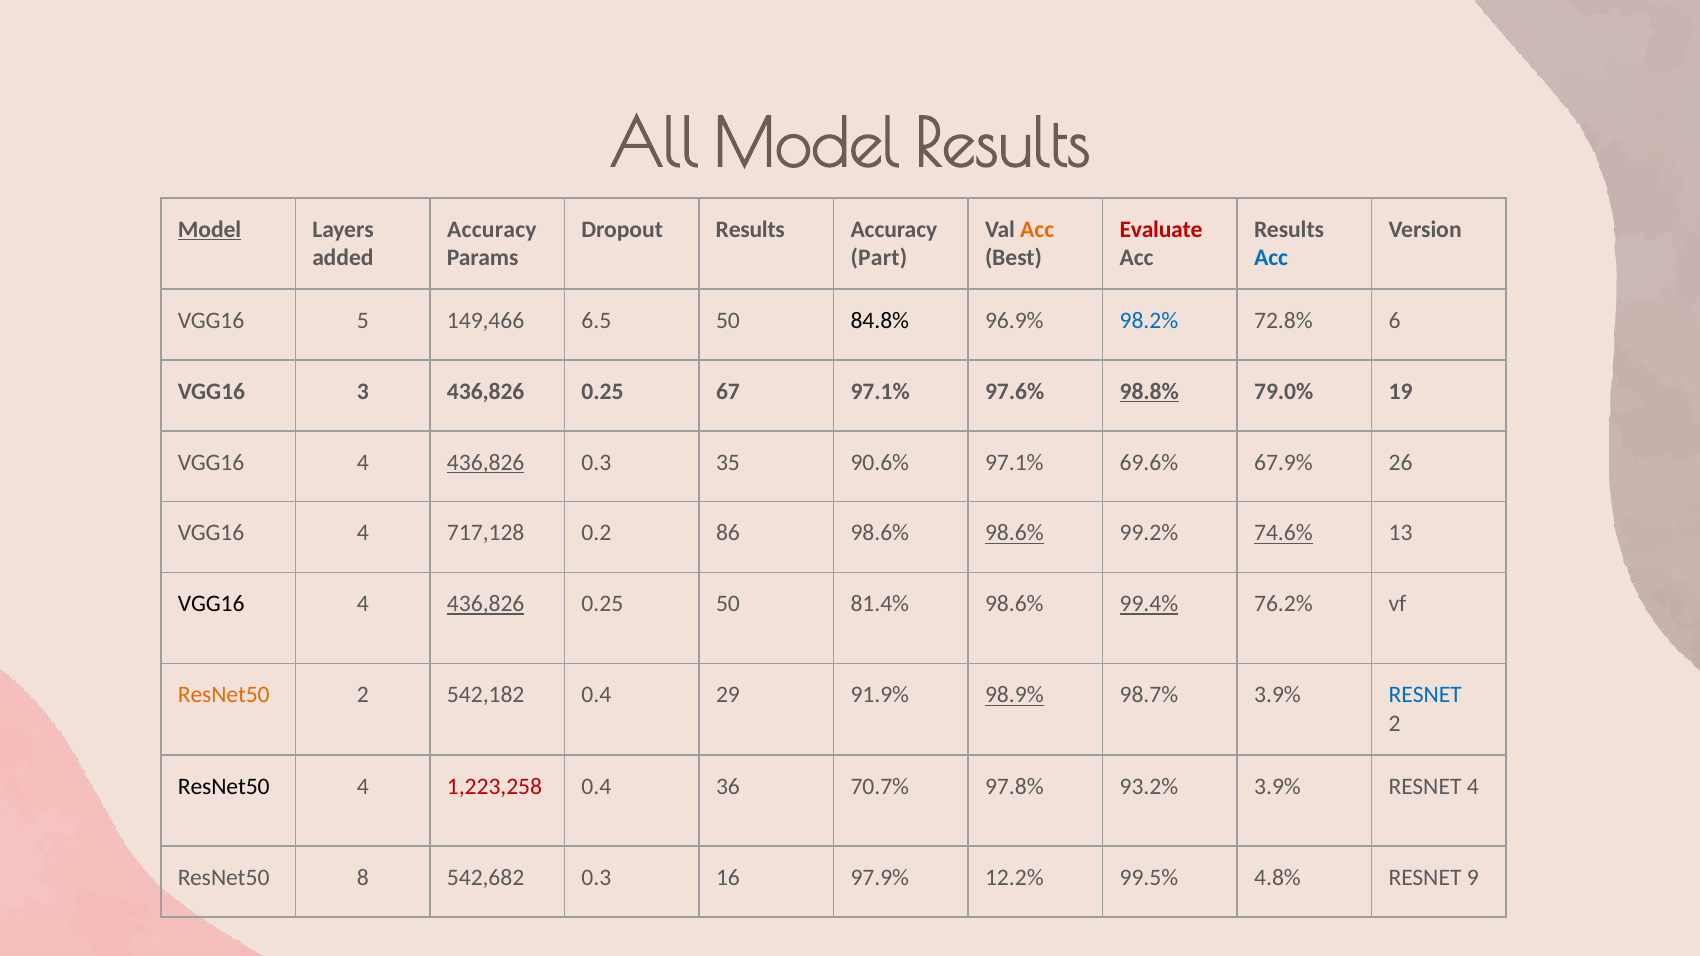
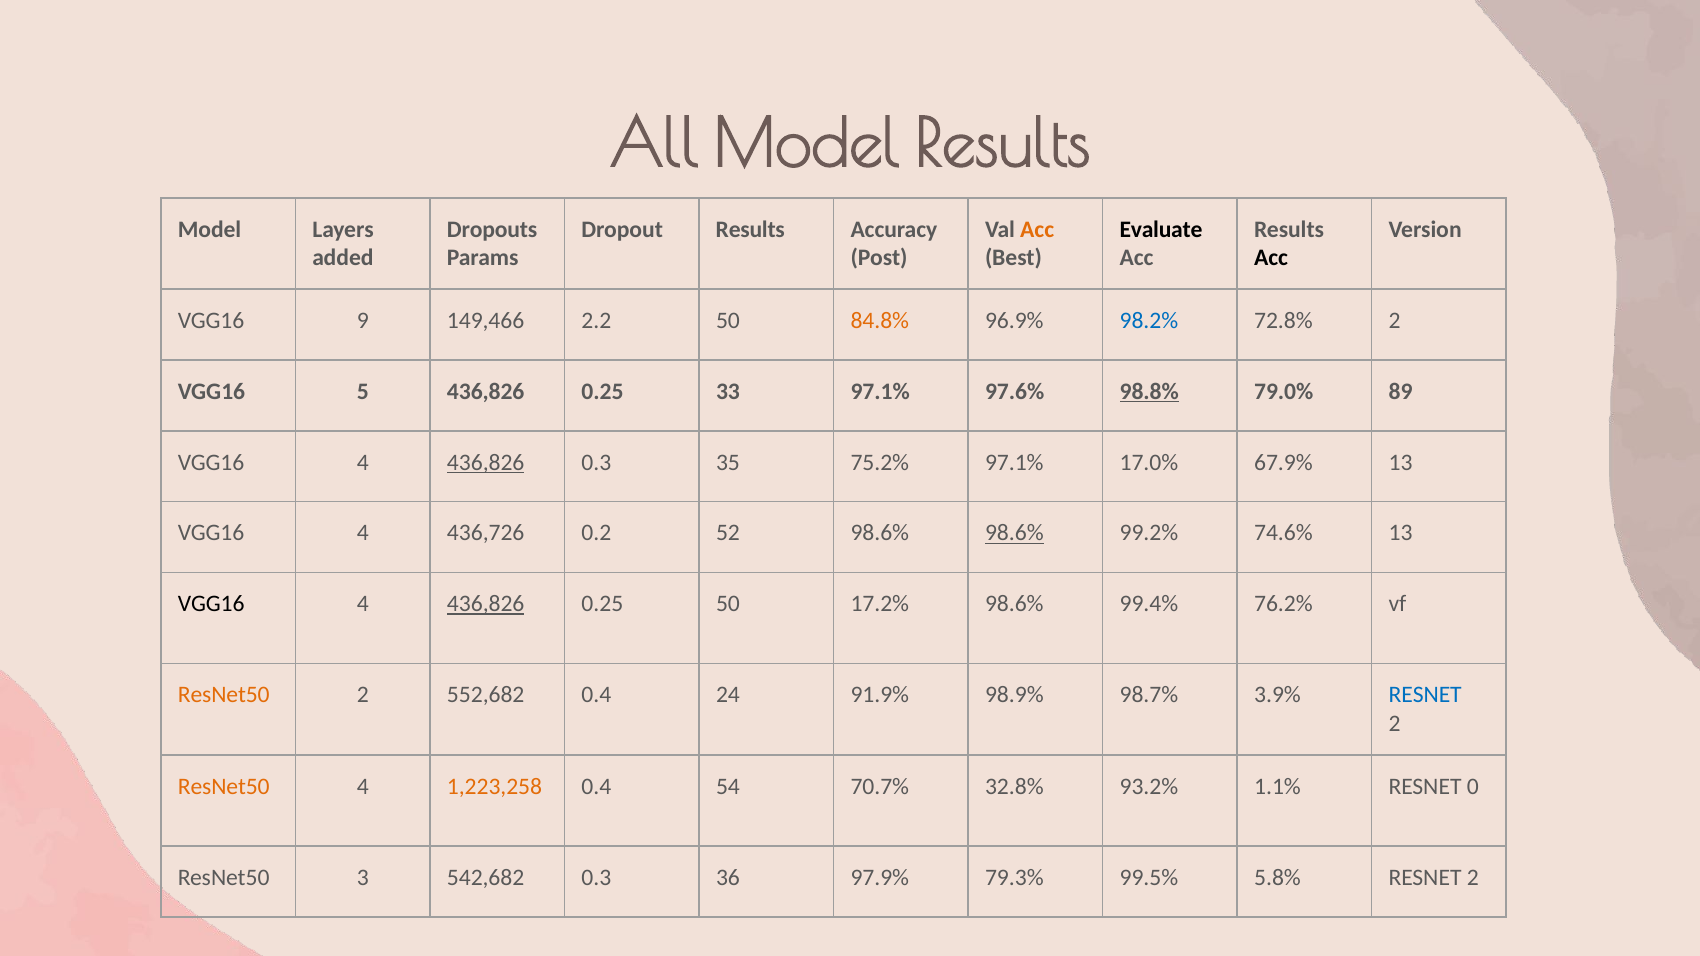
Model underline: present -> none (210, 230)
Accuracy: Accuracy -> Dropouts (492, 230)
Evaluate colour: red -> black (1161, 230)
Part: Part -> Post (879, 258)
Acc colour: blue -> black (1271, 258)
5: 5 -> 9 (363, 321)
6.5: 6.5 -> 2.2 (596, 321)
84.8% colour: black -> orange (880, 321)
72.8% 6: 6 -> 2 (1395, 321)
3: 3 -> 5 (363, 392)
67: 67 -> 33 (728, 392)
19: 19 -> 89 (1401, 392)
90.6%: 90.6% -> 75.2% (880, 462)
69.6%: 69.6% -> 17.0% (1149, 462)
67.9% 26: 26 -> 13 (1401, 462)
717,128: 717,128 -> 436,726 (486, 533)
86: 86 -> 52 (728, 533)
74.6% underline: present -> none (1283, 533)
81.4%: 81.4% -> 17.2% (880, 604)
99.4% underline: present -> none (1149, 604)
542,182: 542,182 -> 552,682 (486, 695)
29: 29 -> 24 (728, 695)
98.9% underline: present -> none (1014, 695)
ResNet50 colour: black -> orange (224, 787)
1,223,258 colour: red -> orange (494, 787)
36: 36 -> 54 (728, 787)
97.8%: 97.8% -> 32.8% (1014, 787)
93.2% 3.9%: 3.9% -> 1.1% (1277, 787)
RESNET 4: 4 -> 0 (1473, 787)
8: 8 -> 3 (363, 878)
16: 16 -> 36 (728, 878)
12.2%: 12.2% -> 79.3% (1014, 878)
4.8%: 4.8% -> 5.8% (1277, 878)
9: 9 -> 2 (1473, 878)
